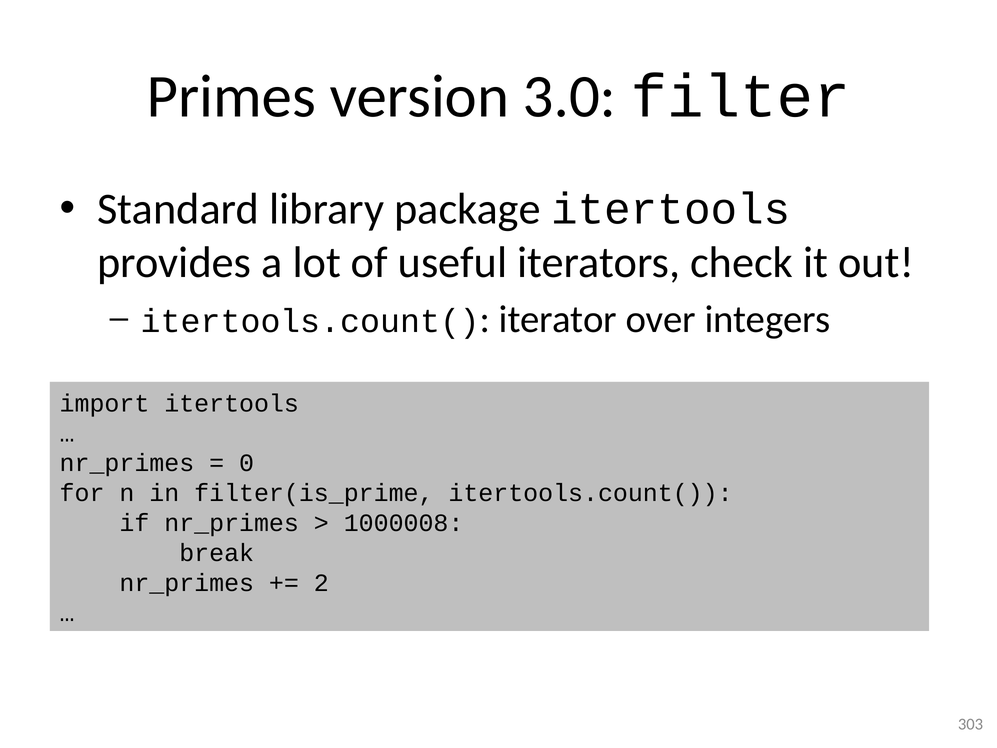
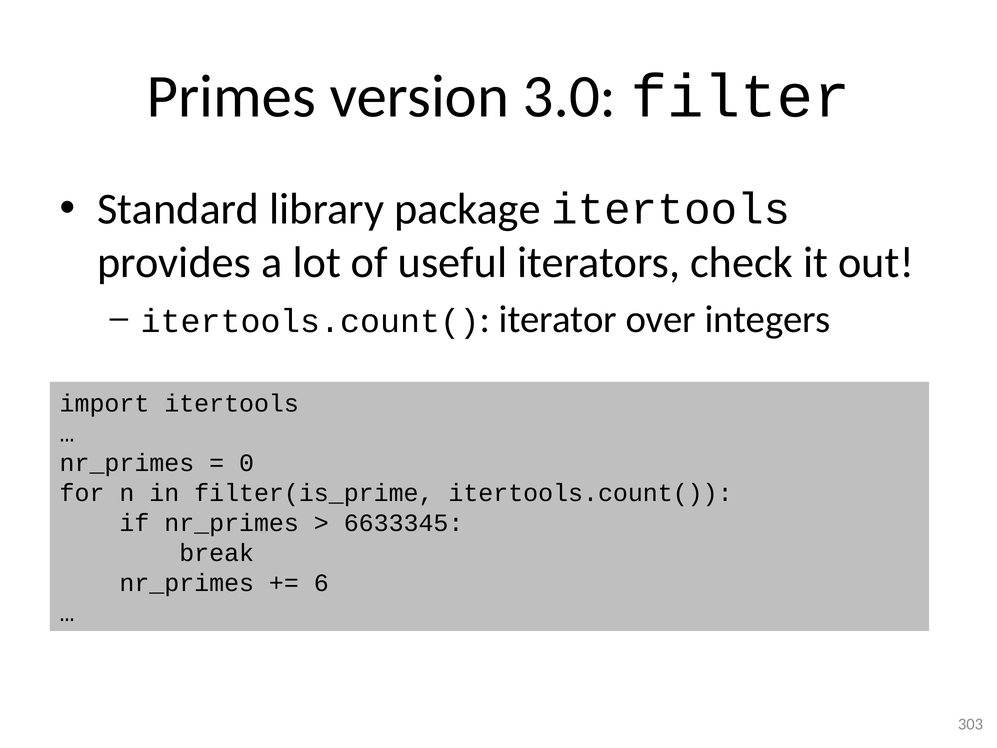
1000008: 1000008 -> 6633345 (404, 523)
2: 2 -> 6 (321, 583)
